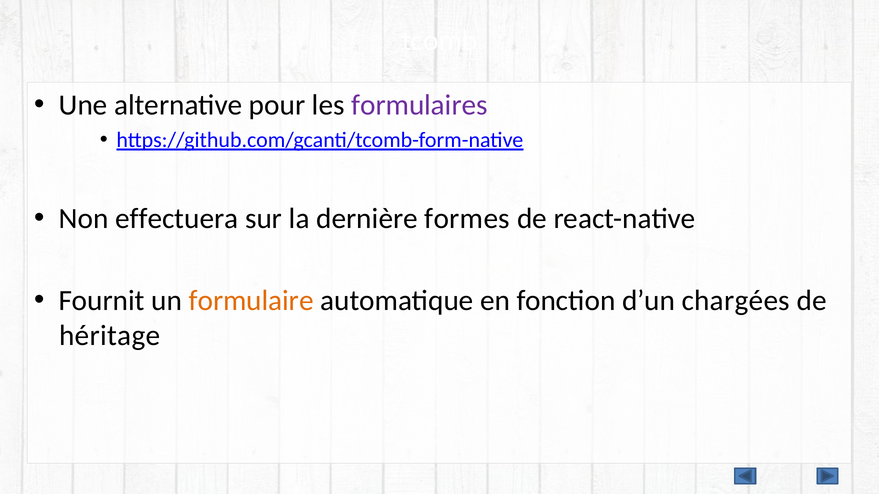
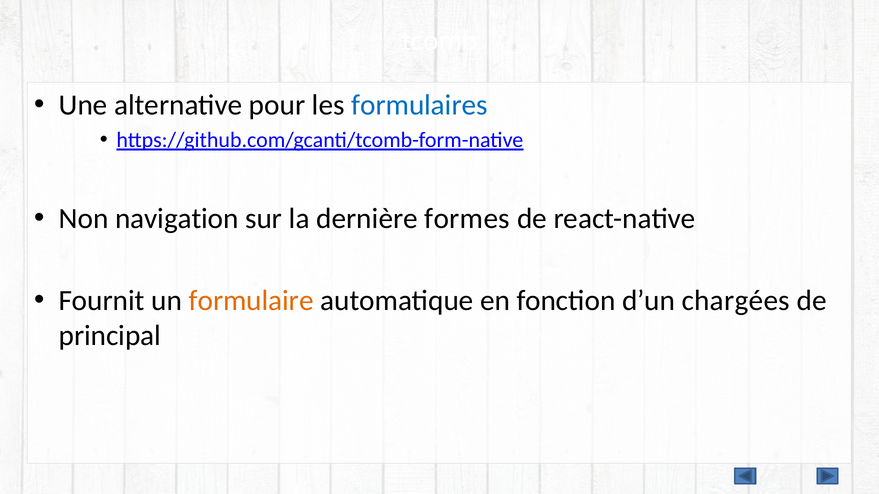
formulaires colour: purple -> blue (420, 105)
effectuera: effectuera -> navigation (177, 219)
héritage: héritage -> principal (110, 336)
